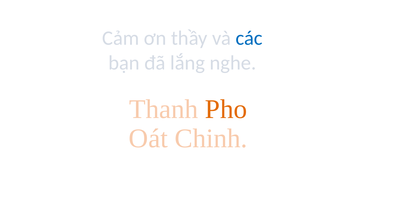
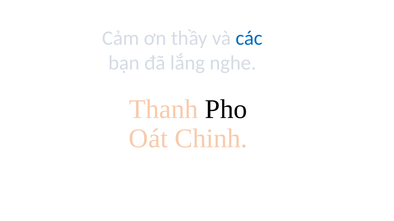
Pho colour: orange -> black (226, 110)
